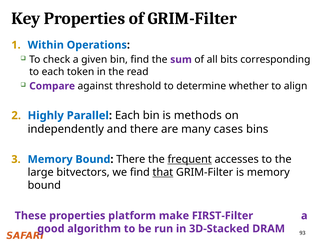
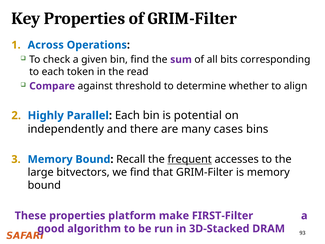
Within: Within -> Across (46, 45)
methods: methods -> potential (198, 115)
Bound There: There -> Recall (131, 159)
that underline: present -> none (163, 172)
